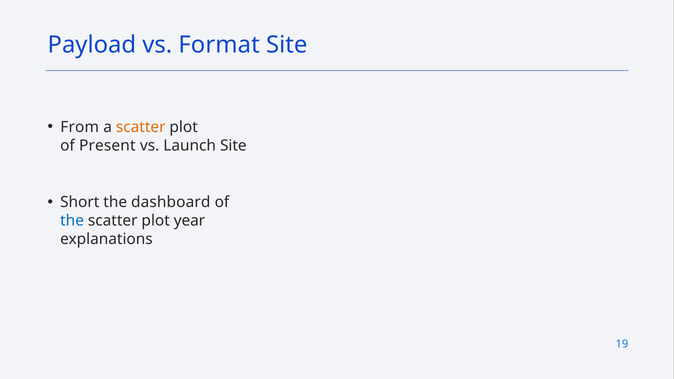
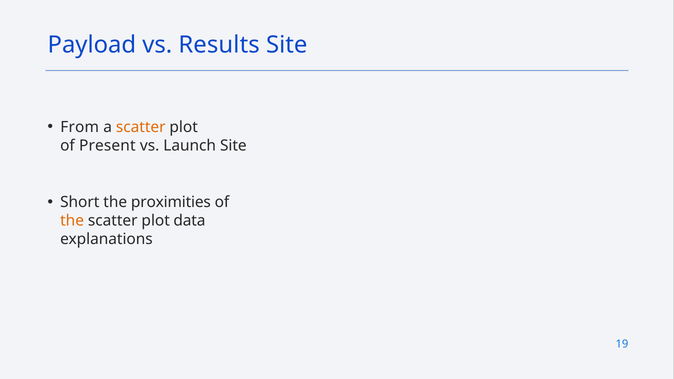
Format: Format -> Results (219, 45)
dashboard: dashboard -> proximities (171, 202)
the colour: blue -> orange (72, 221)
year: year -> data (189, 221)
